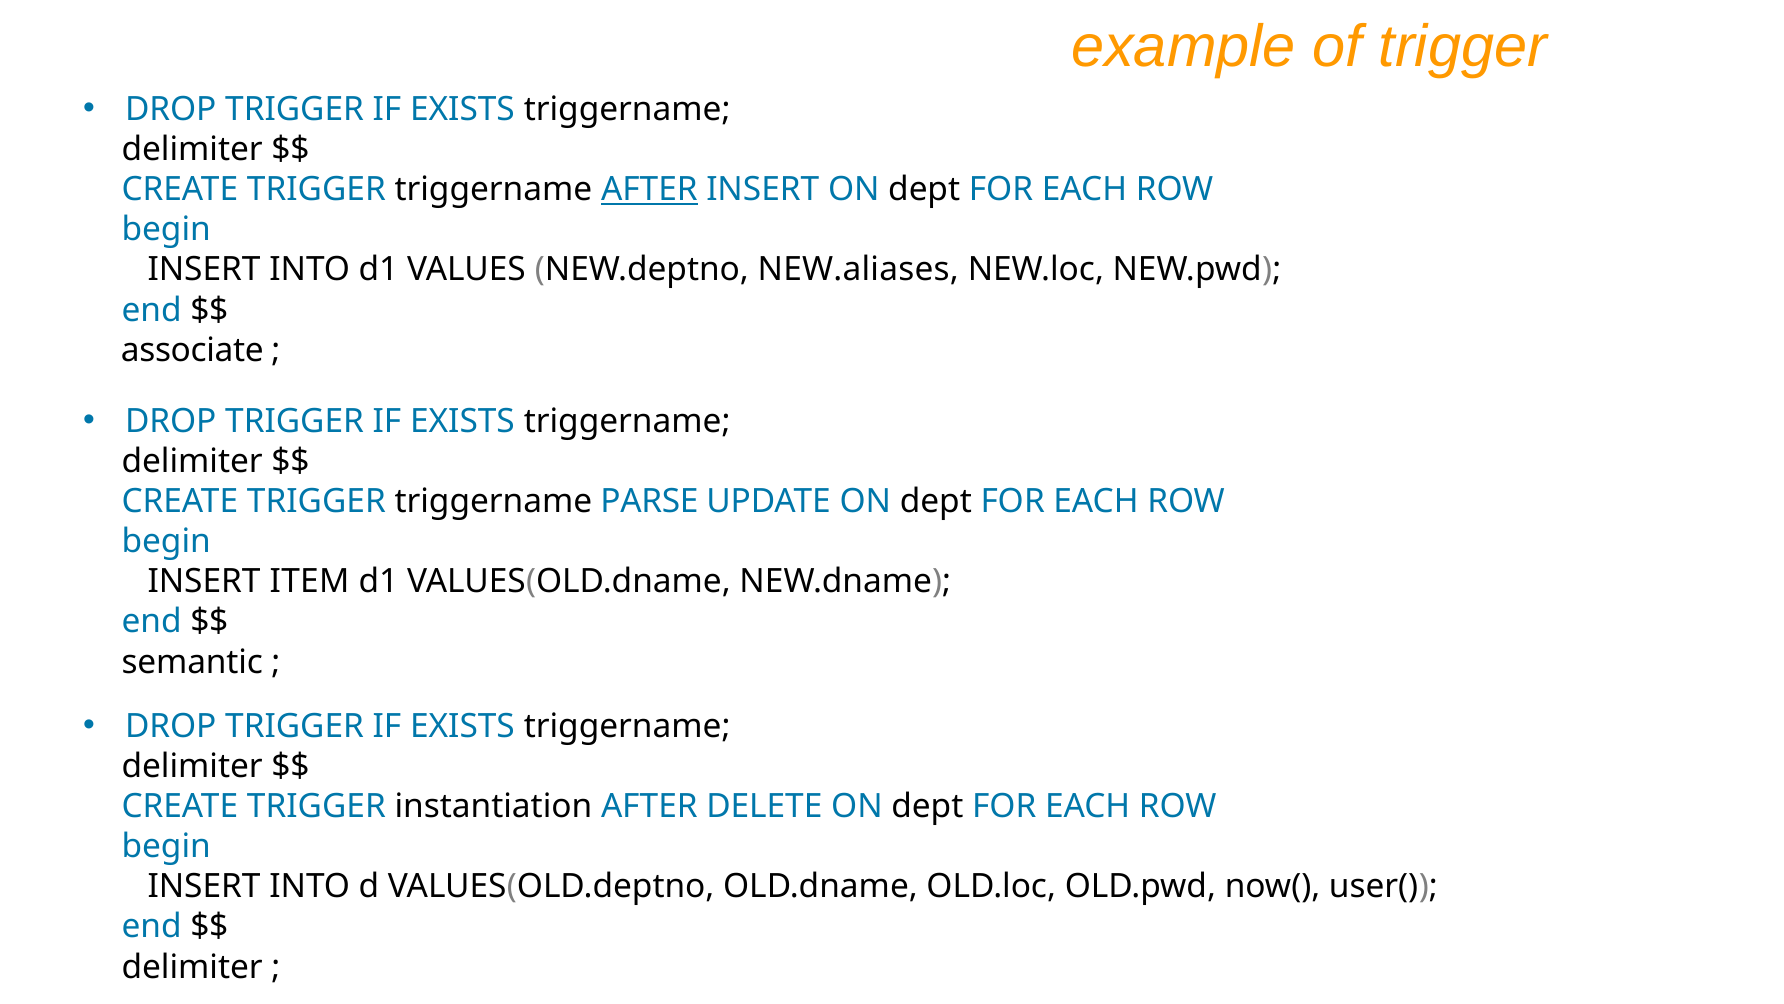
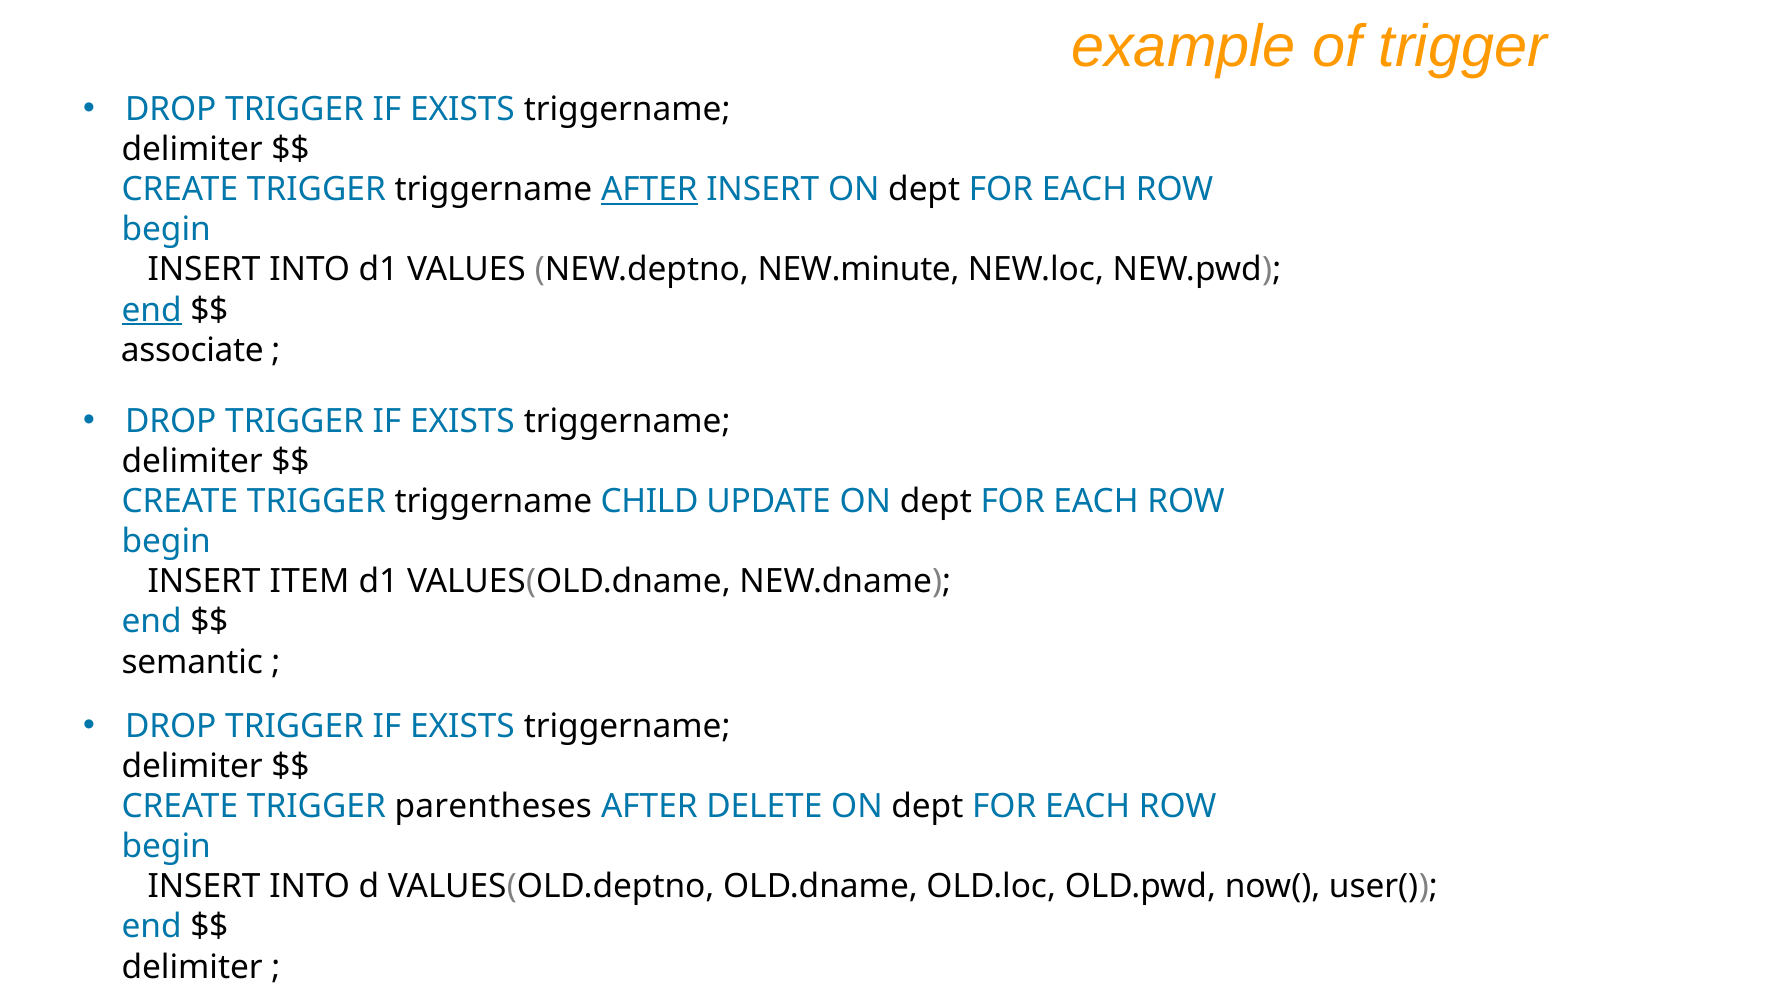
NEW.aliases: NEW.aliases -> NEW.minute (859, 270)
end underline: none -> present (152, 310)
PARSE: PARSE -> CHILD (649, 501)
instantiation: instantiation -> parentheses (493, 806)
